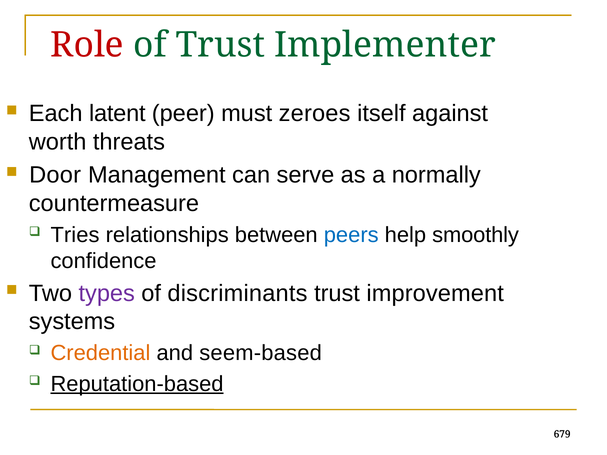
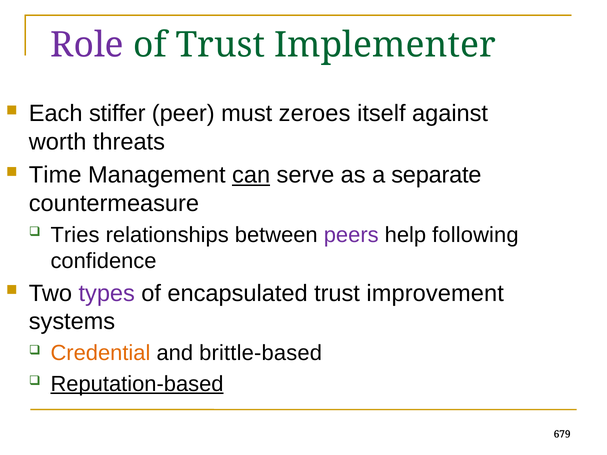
Role colour: red -> purple (87, 45)
latent: latent -> stiffer (117, 114)
Door: Door -> Time (55, 175)
can underline: none -> present (251, 175)
normally: normally -> separate (436, 175)
peers colour: blue -> purple (351, 235)
smoothly: smoothly -> following (475, 235)
discriminants: discriminants -> encapsulated (238, 293)
seem-based: seem-based -> brittle-based (261, 353)
